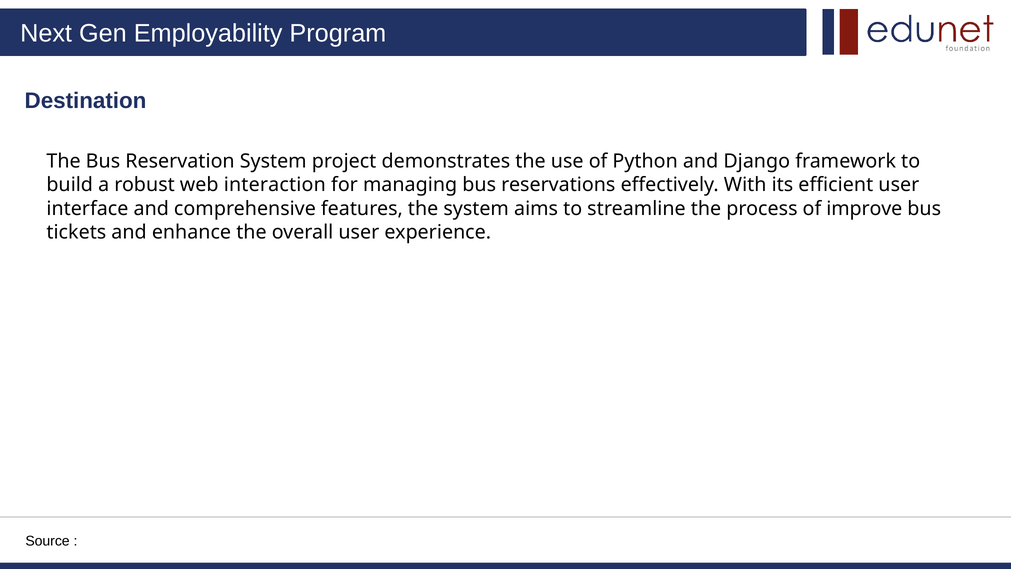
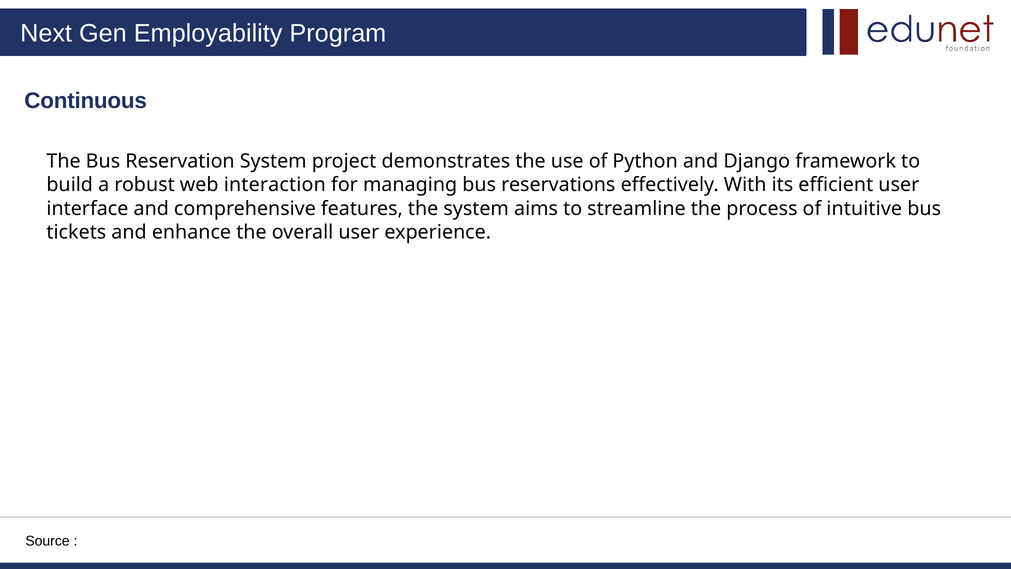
Destination: Destination -> Continuous (86, 101)
improve: improve -> intuitive (864, 208)
